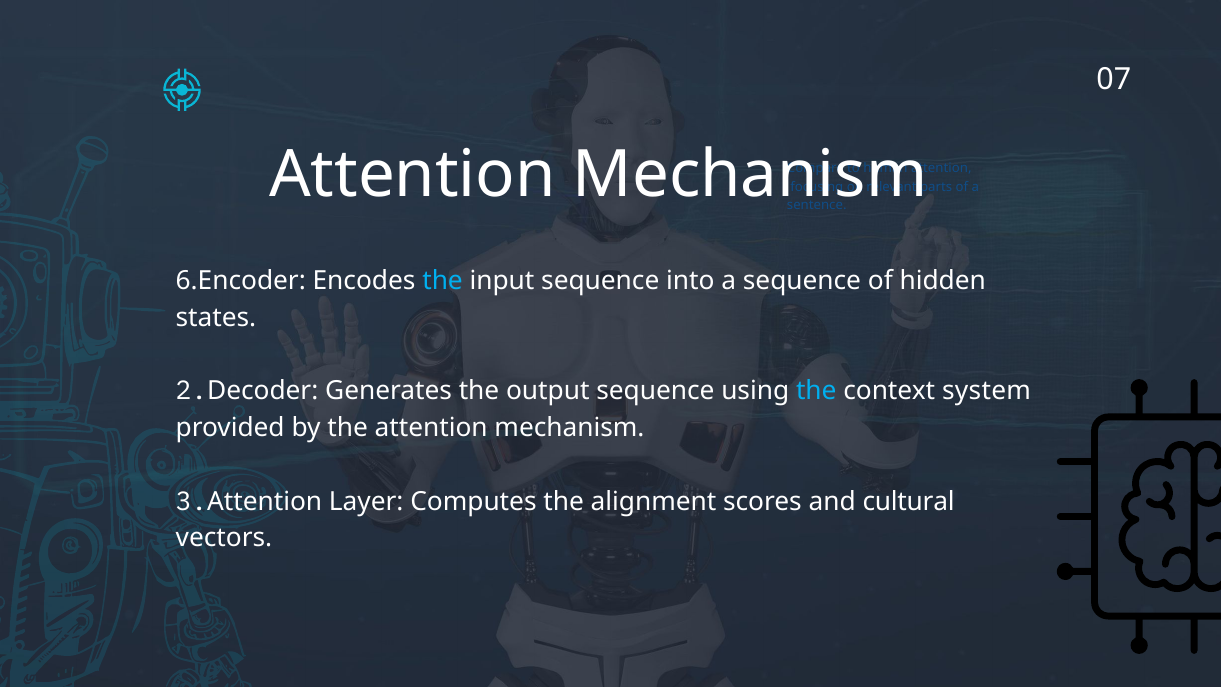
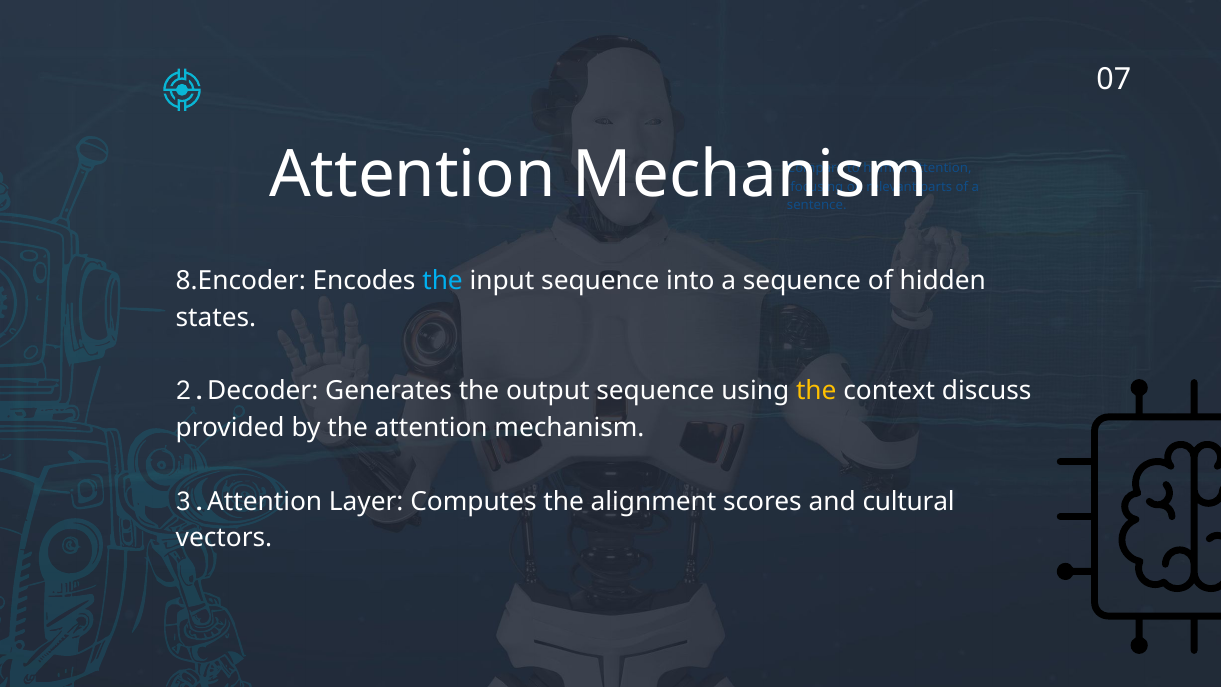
6.Encoder: 6.Encoder -> 8.Encoder (241, 281)
the colour: light blue -> yellow (816, 391)
system: system -> discuss (987, 391)
